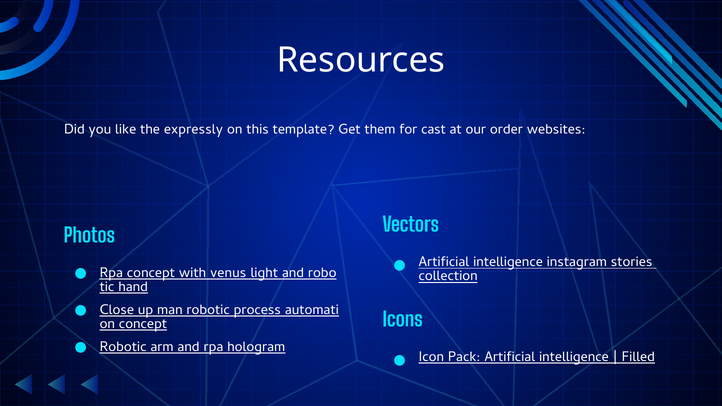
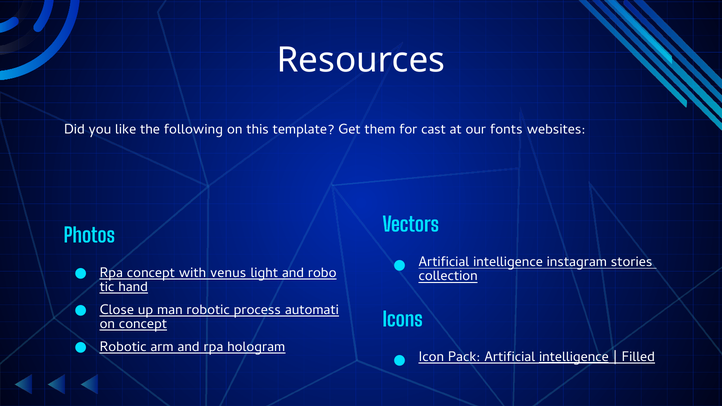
expressly: expressly -> following (193, 129)
order: order -> fonts (506, 129)
intelligence underline: none -> present (574, 357)
